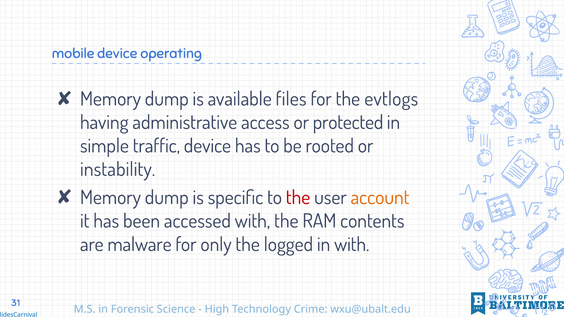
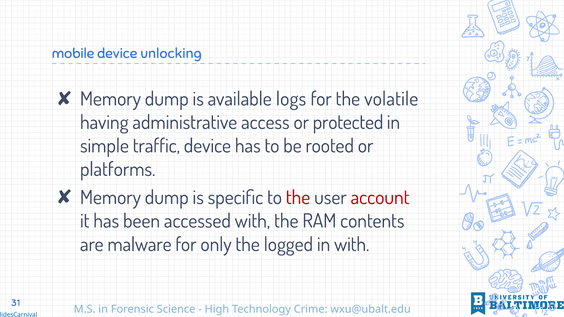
operating: operating -> unlocking (171, 54)
files: files -> logs (291, 99)
evtlogs: evtlogs -> volatile (391, 99)
instability: instability -> platforms (118, 170)
account colour: orange -> red (380, 198)
